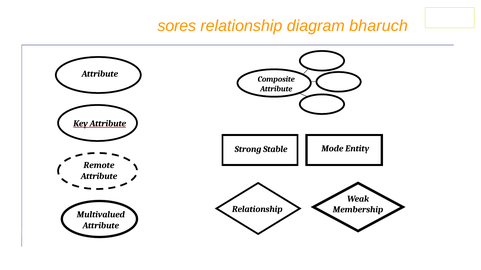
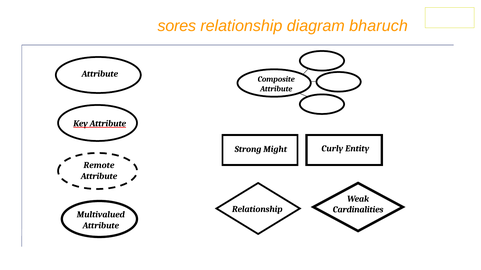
Mode: Mode -> Curly (332, 149)
Stable: Stable -> Might (275, 149)
Membership: Membership -> Cardinalities (358, 210)
